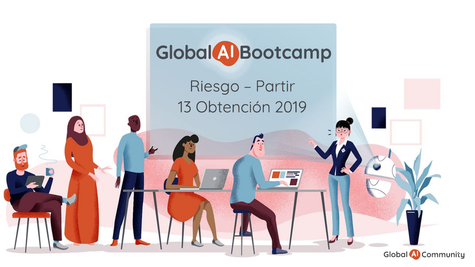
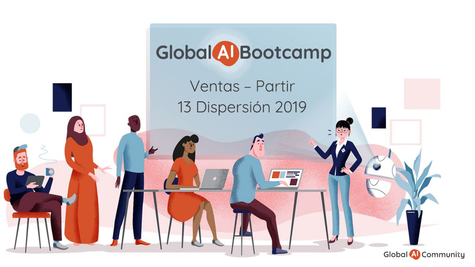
Riesgo: Riesgo -> Ventas (215, 86)
Obtención: Obtención -> Dispersión (233, 107)
